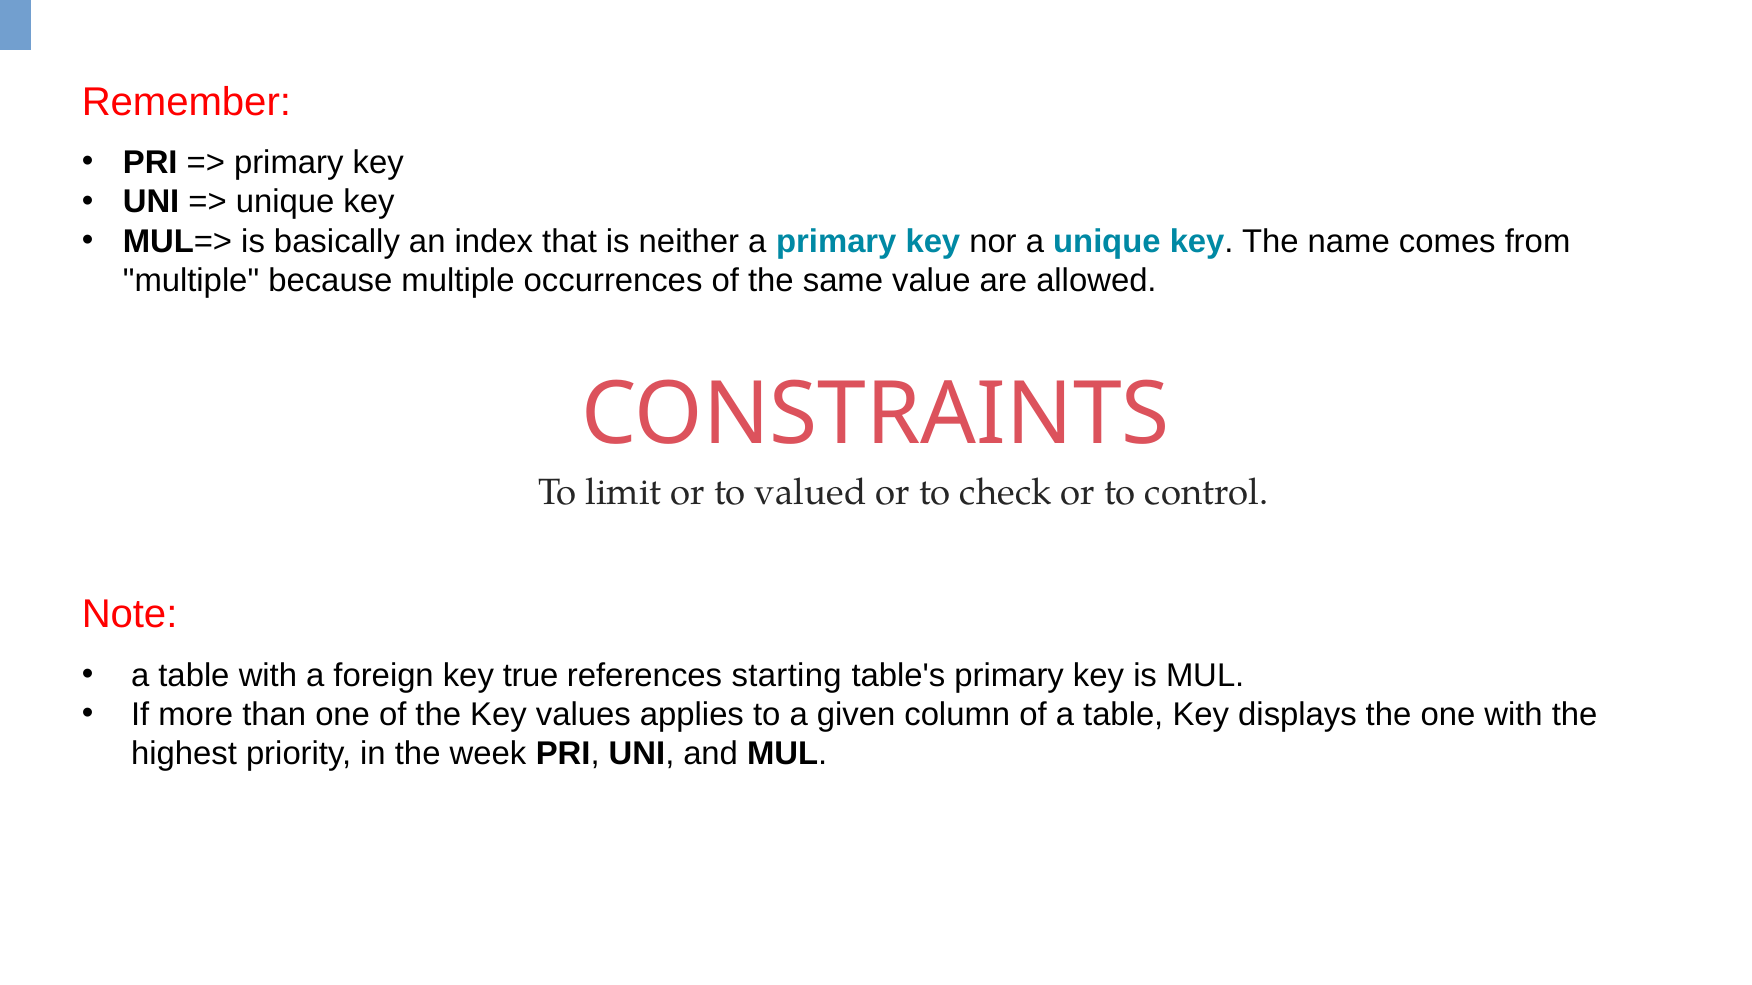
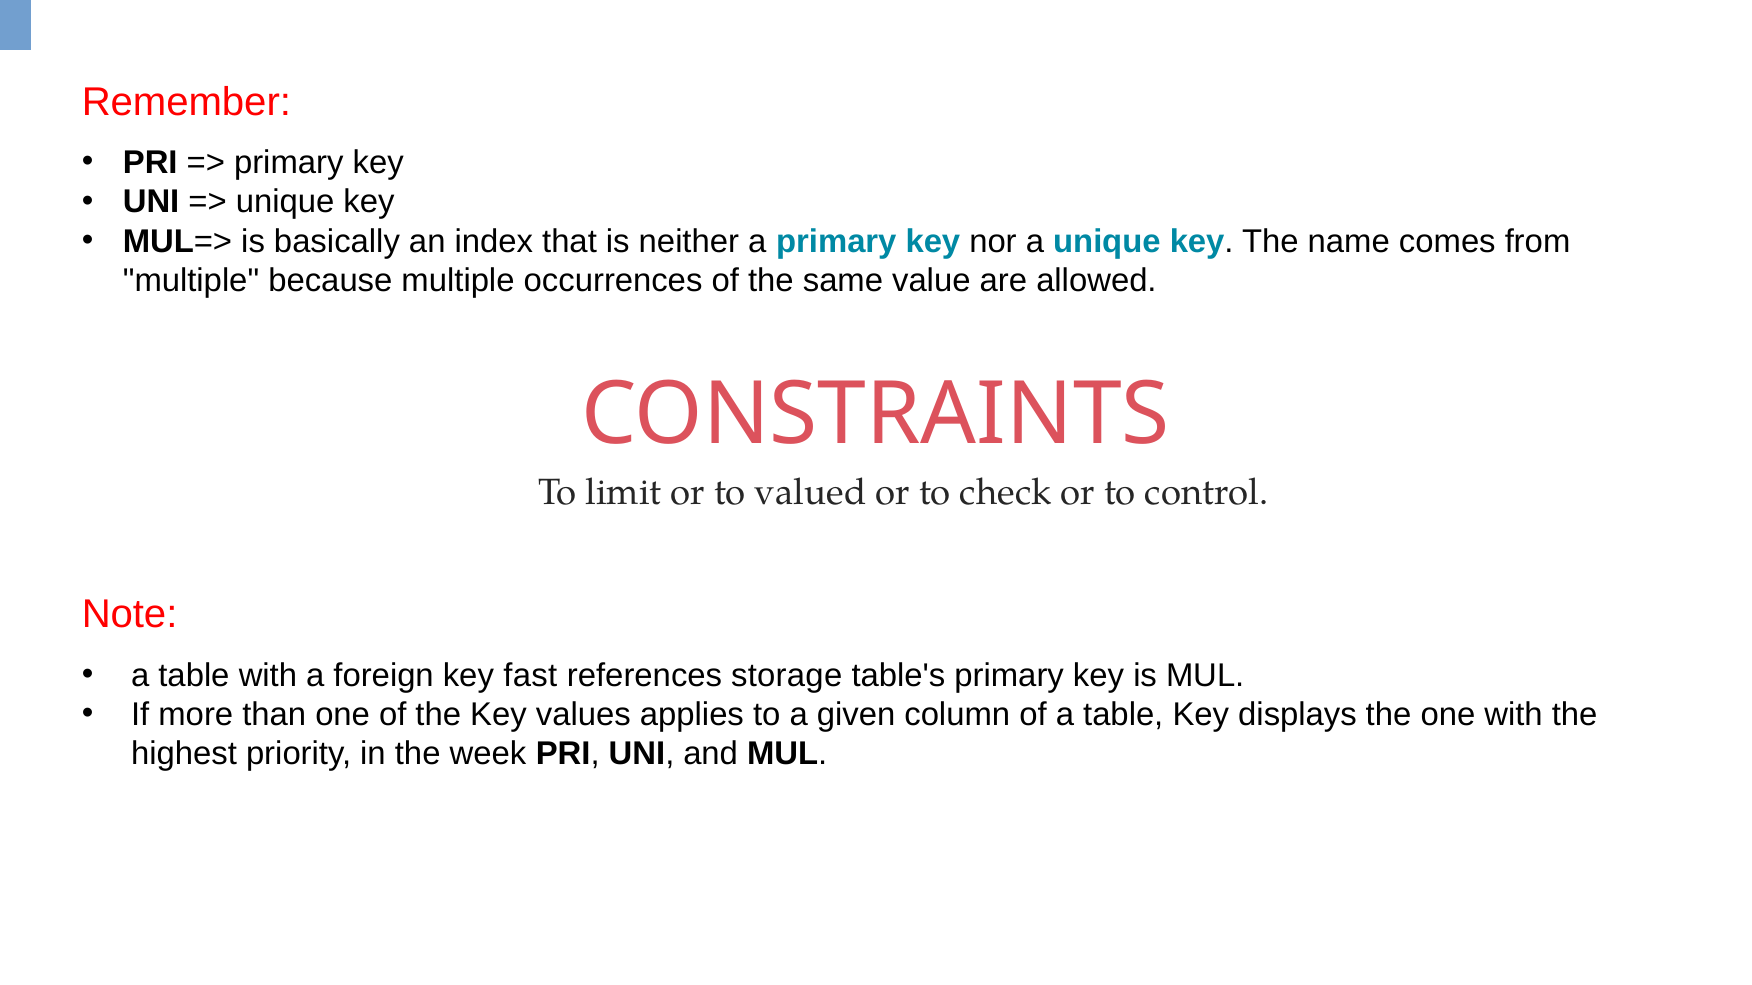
true: true -> fast (530, 676)
starting: starting -> storage (787, 676)
